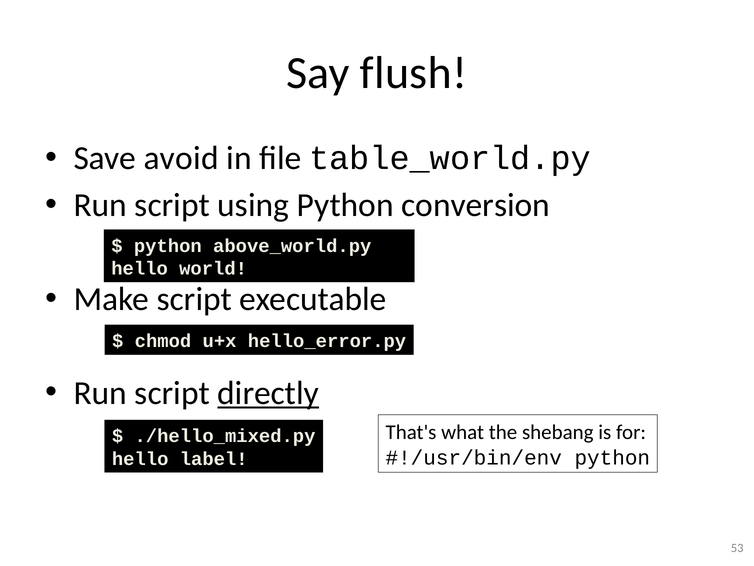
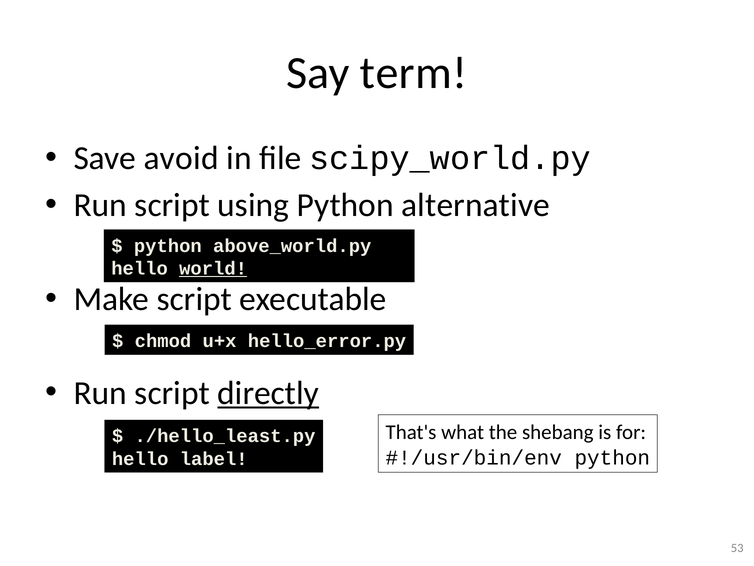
flush: flush -> term (414, 73)
table_world.py: table_world.py -> scipy_world.py (450, 158)
conversion: conversion -> alternative (476, 205)
world underline: none -> present (213, 268)
./hello_mixed.py: ./hello_mixed.py -> ./hello_least.py (225, 436)
